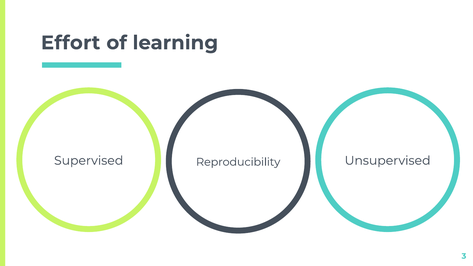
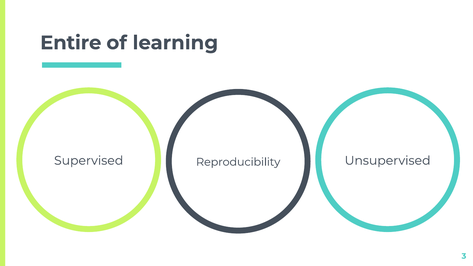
Effort: Effort -> Entire (71, 43)
